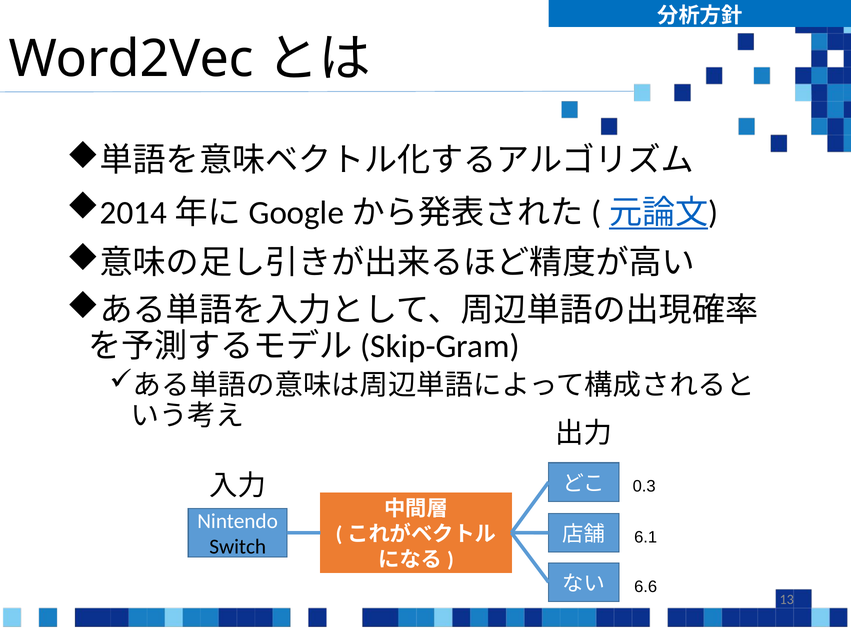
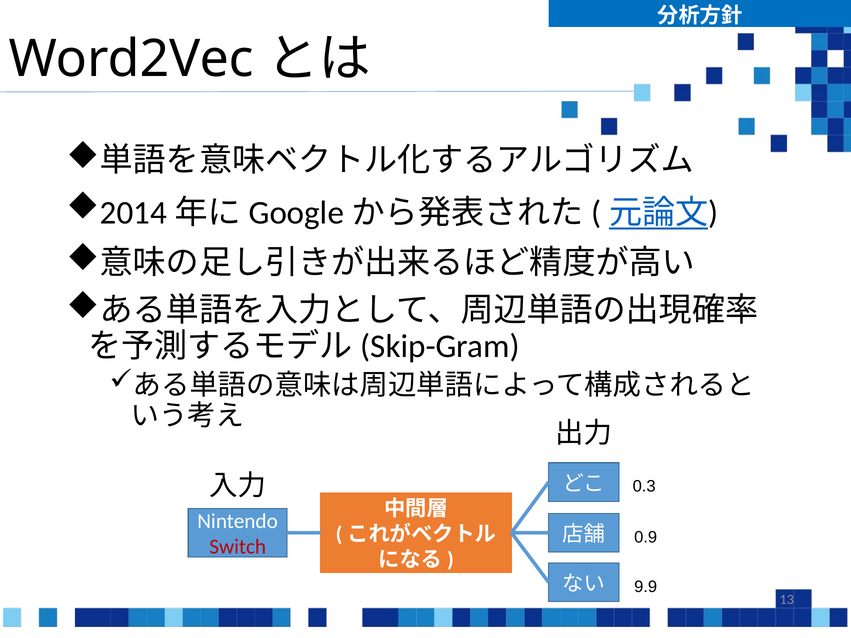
6.1: 6.1 -> 0.9 (646, 538)
Switch colour: black -> red (238, 547)
6.6: 6.6 -> 9.9 (646, 587)
